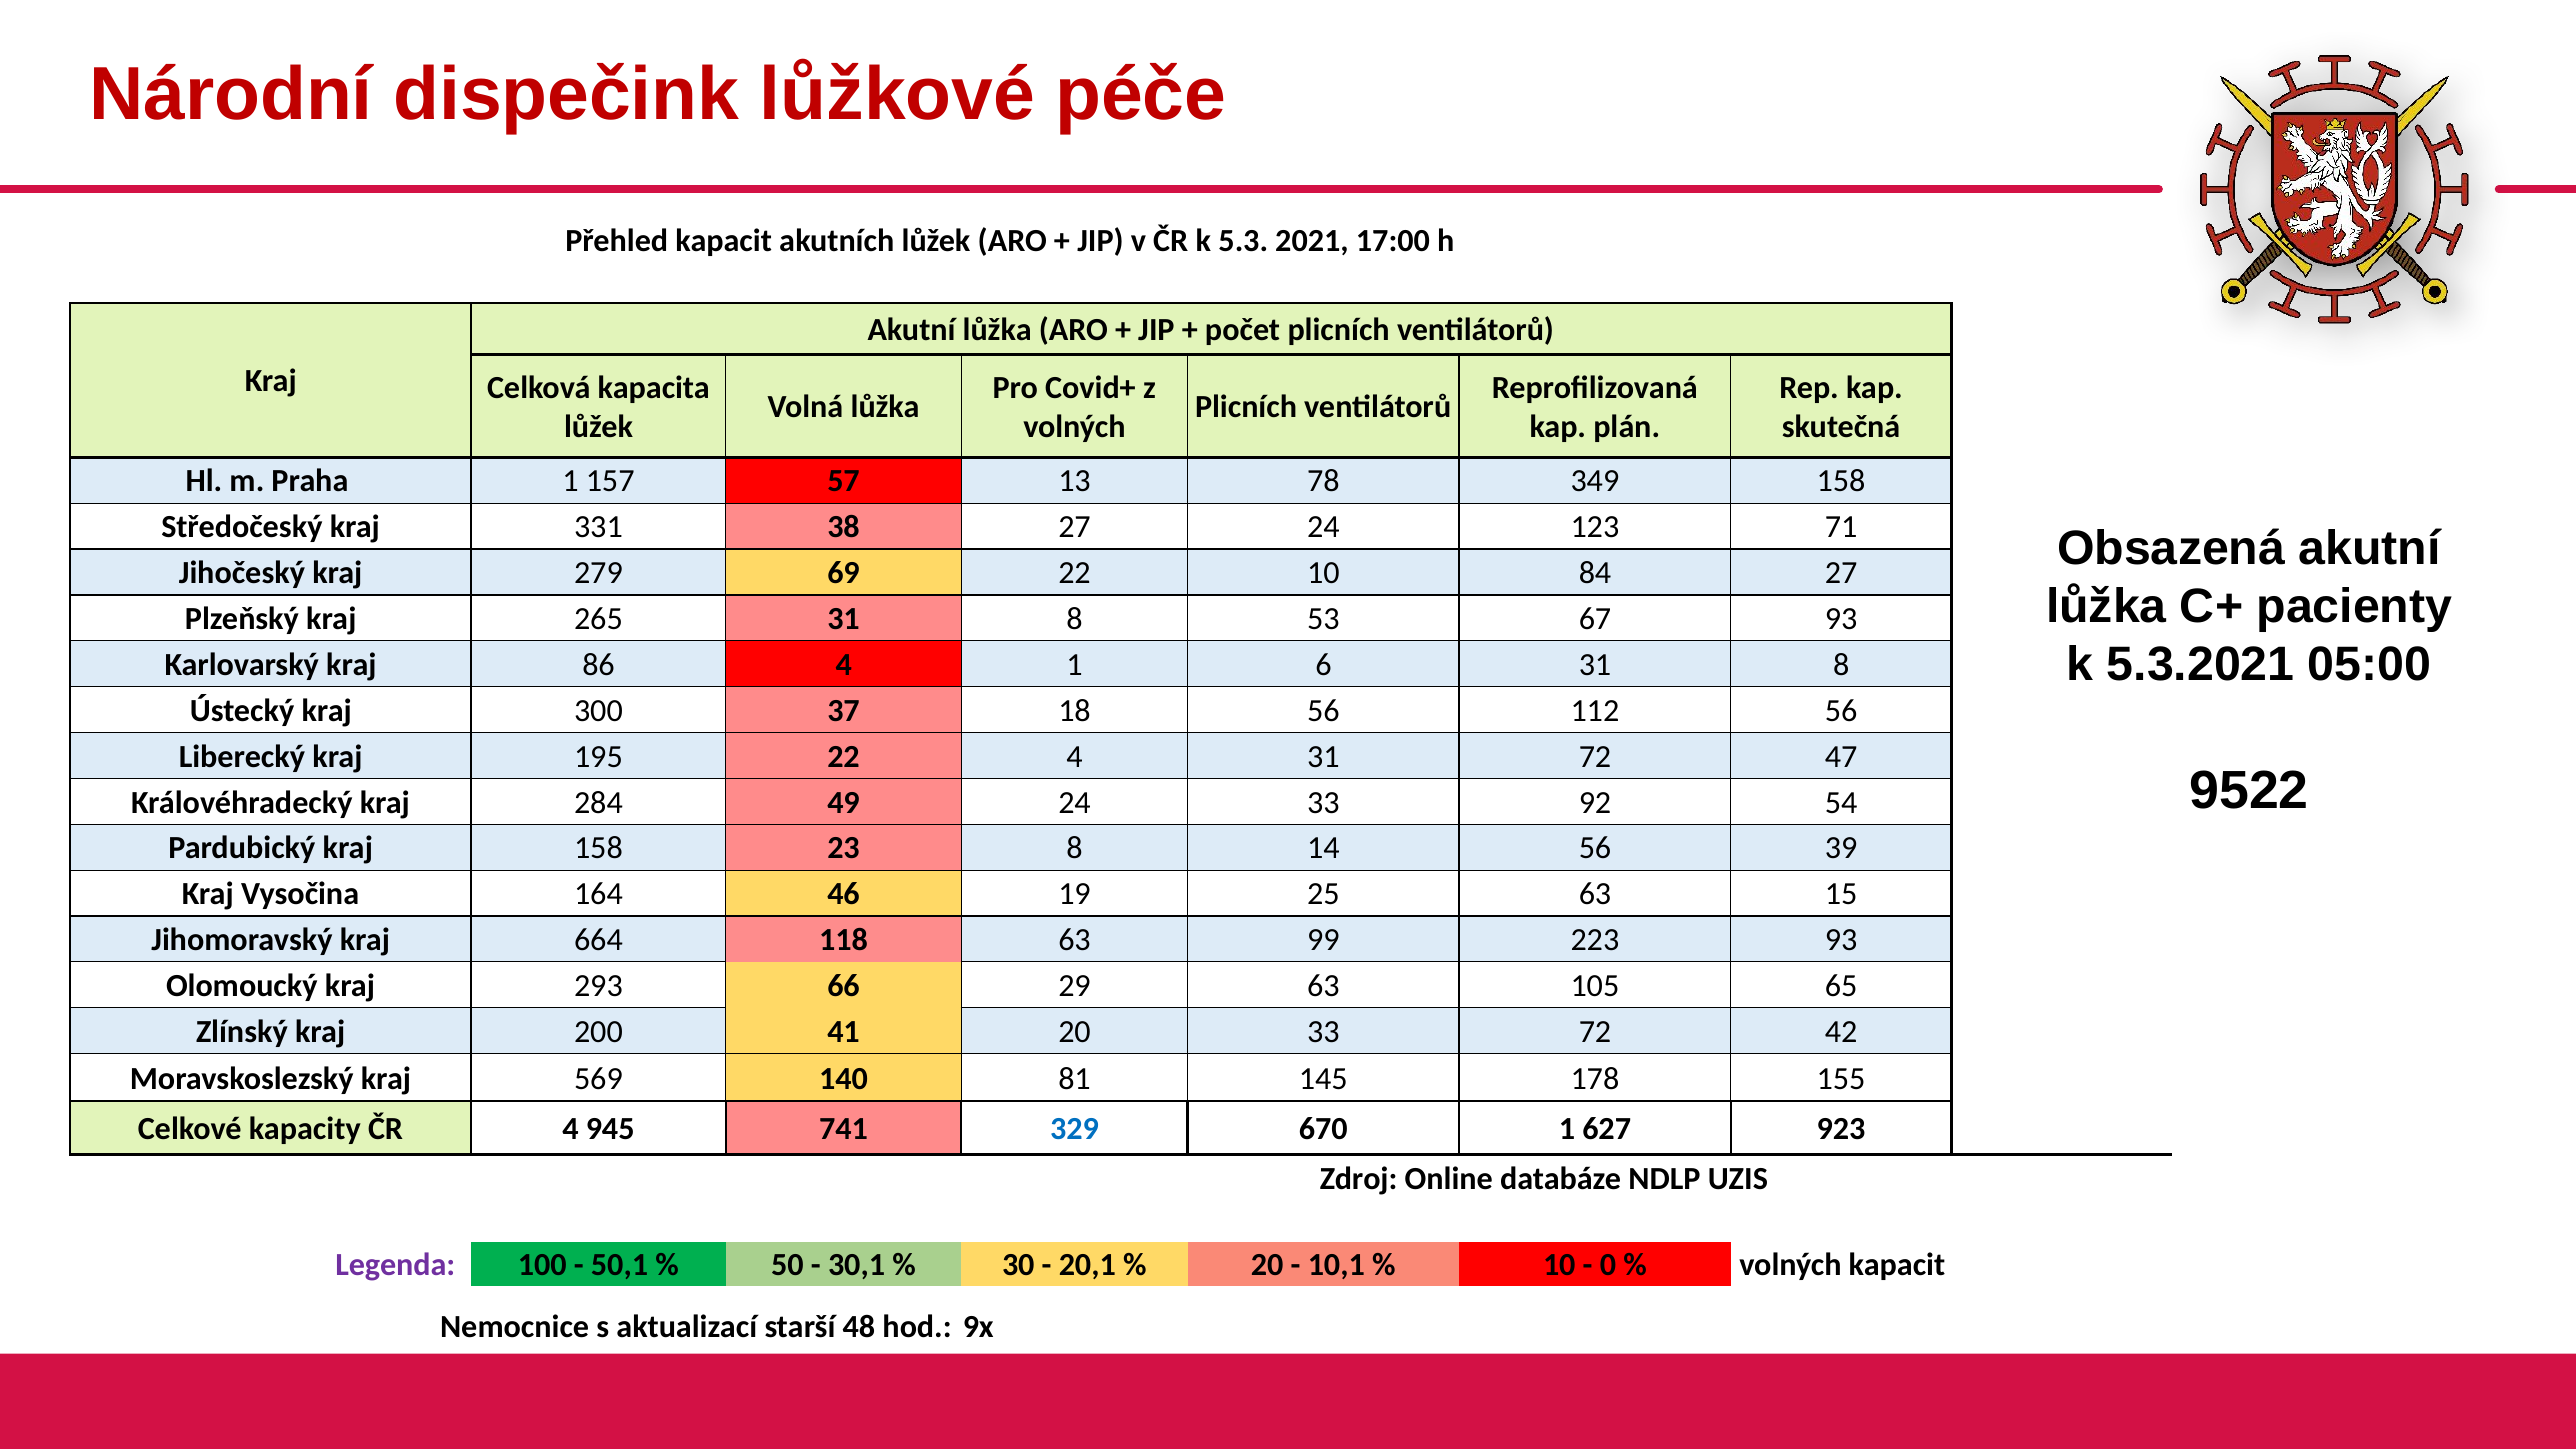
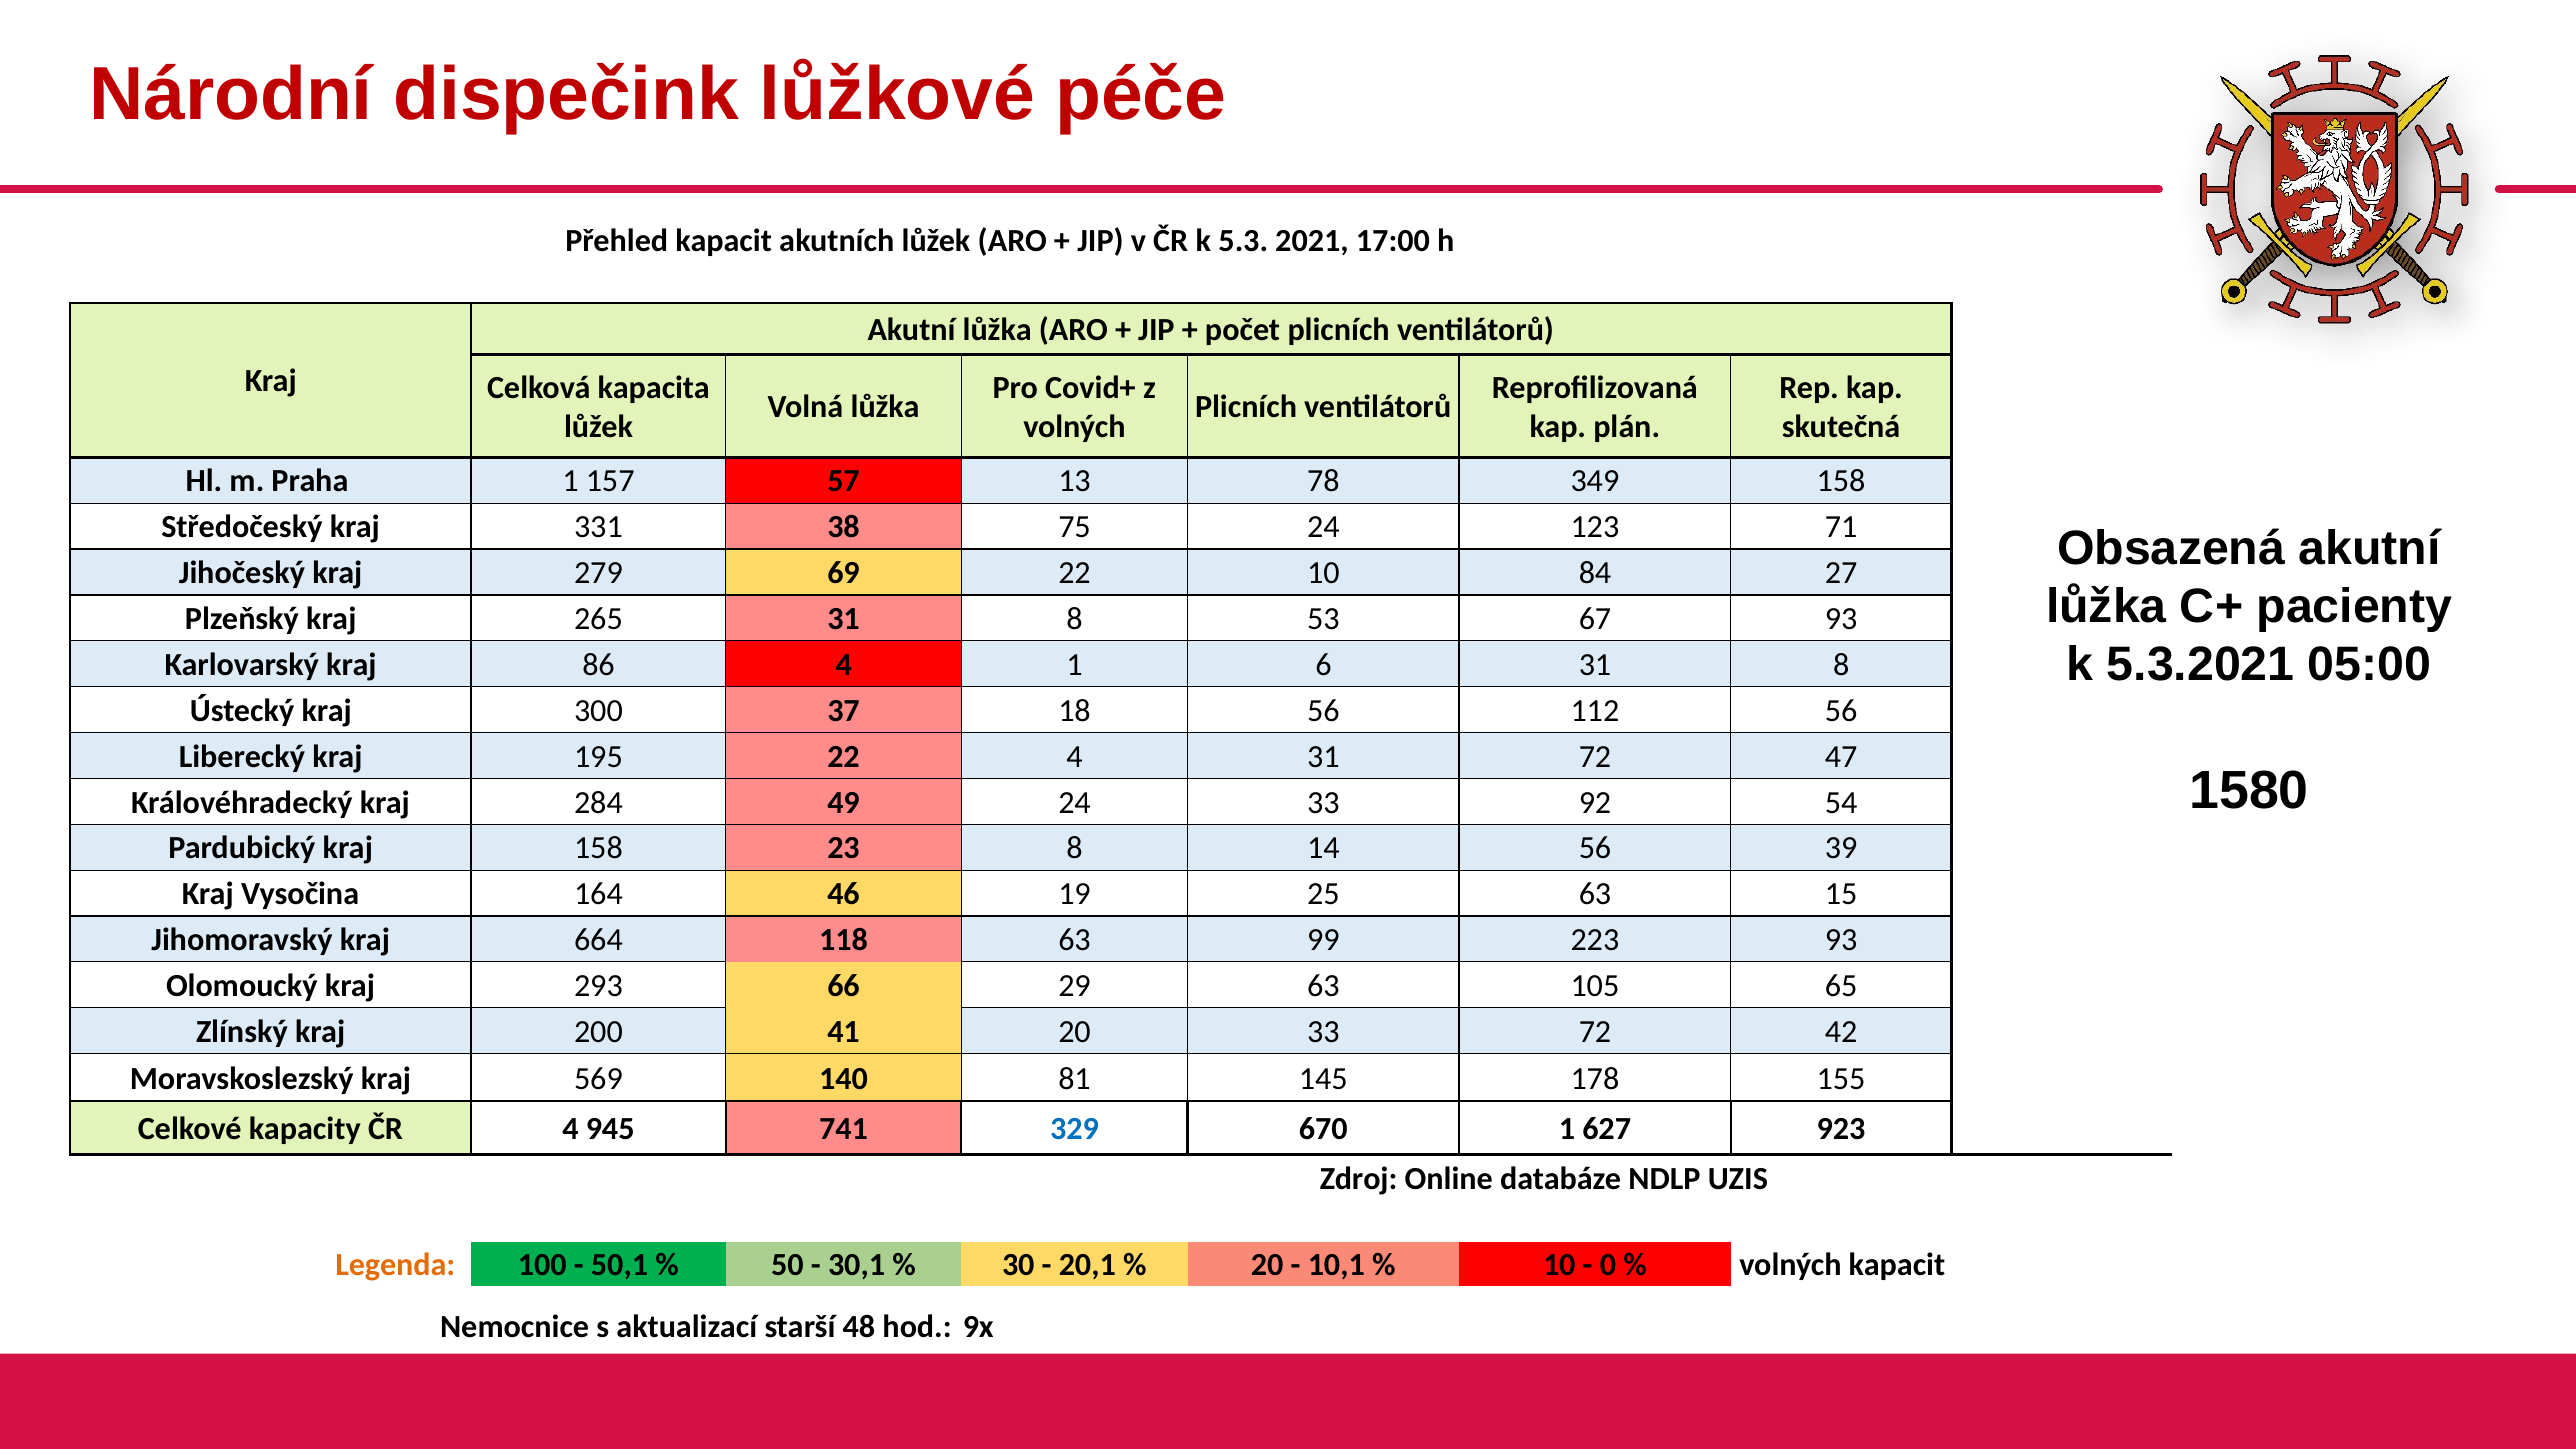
38 27: 27 -> 75 (1074, 527)
9522: 9522 -> 1580 (2249, 791)
Legenda colour: purple -> orange (395, 1265)
